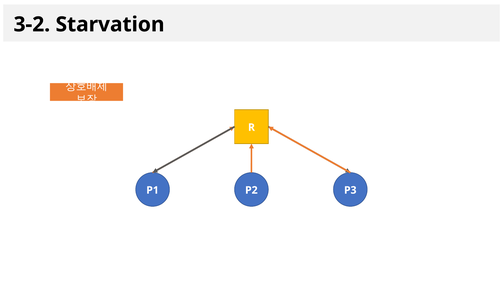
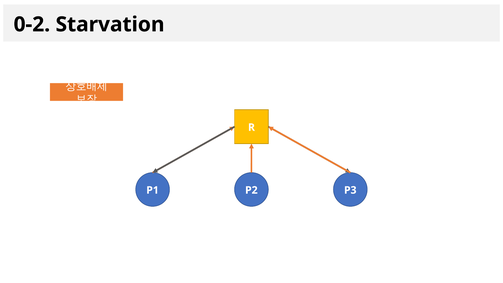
3-2: 3-2 -> 0-2 (32, 24)
